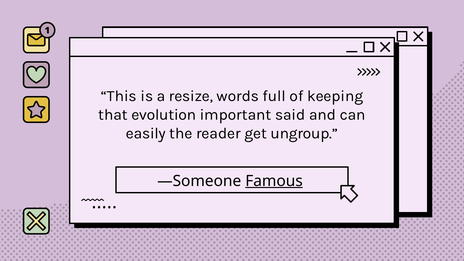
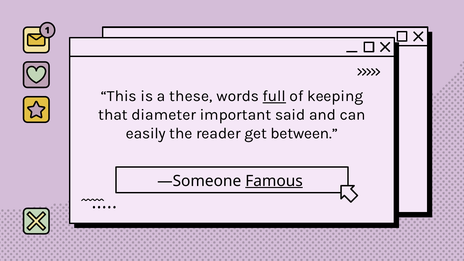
resize: resize -> these (191, 96)
full underline: none -> present (274, 96)
evolution: evolution -> diameter (164, 115)
ungroup: ungroup -> between (304, 133)
